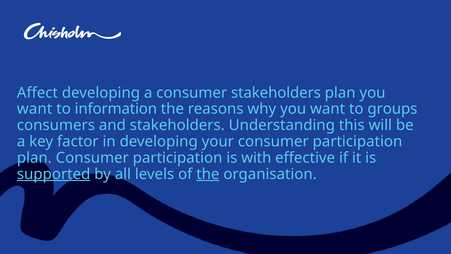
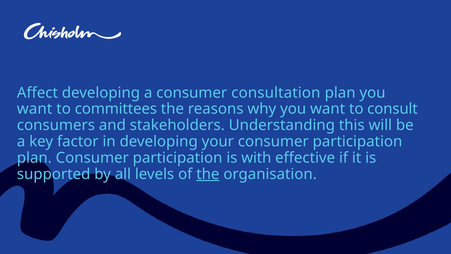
consumer stakeholders: stakeholders -> consultation (276, 93)
information: information -> committees (116, 109)
groups: groups -> consult (392, 109)
supported underline: present -> none (54, 174)
